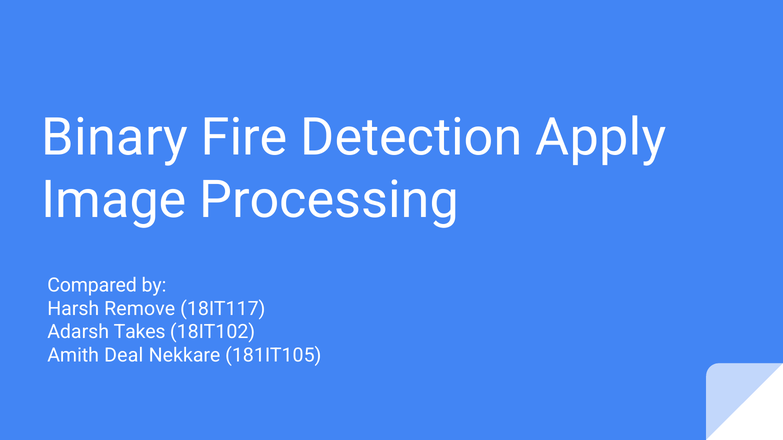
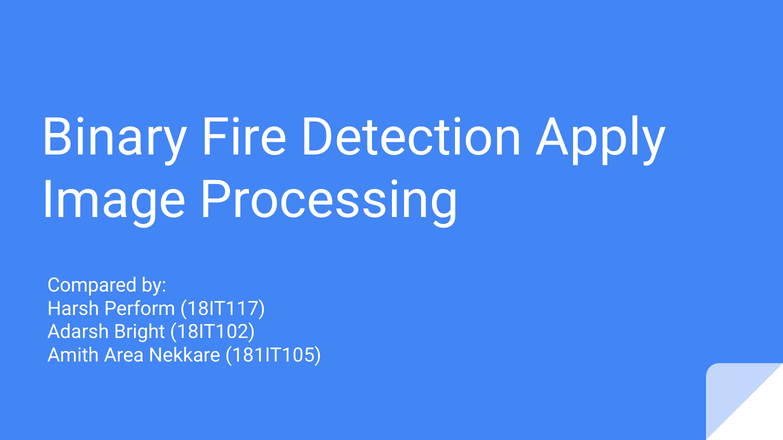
Remove: Remove -> Perform (140, 309)
Takes: Takes -> Bright (140, 332)
Deal: Deal -> Area (124, 356)
